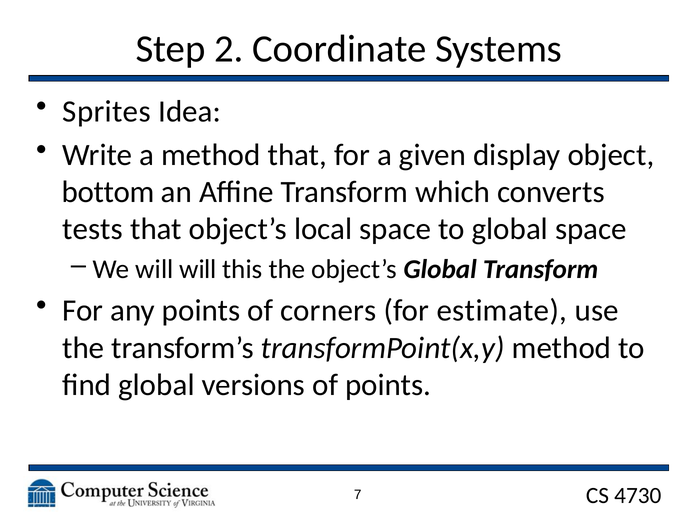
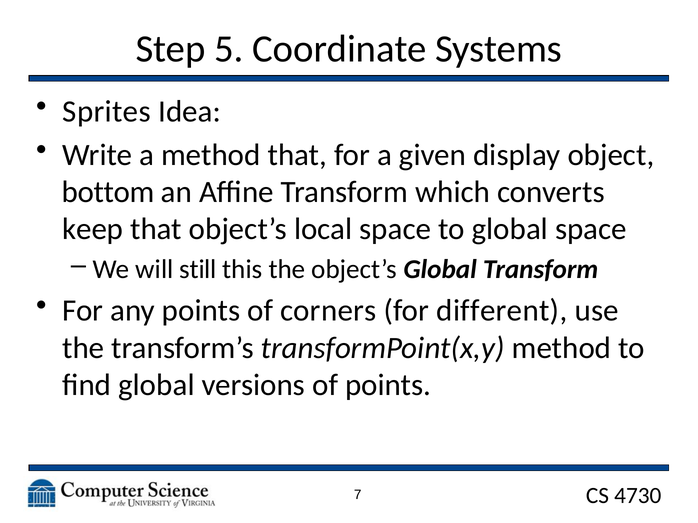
2: 2 -> 5 (229, 49)
tests: tests -> keep (93, 229)
will will: will -> still (198, 270)
estimate: estimate -> different (502, 311)
